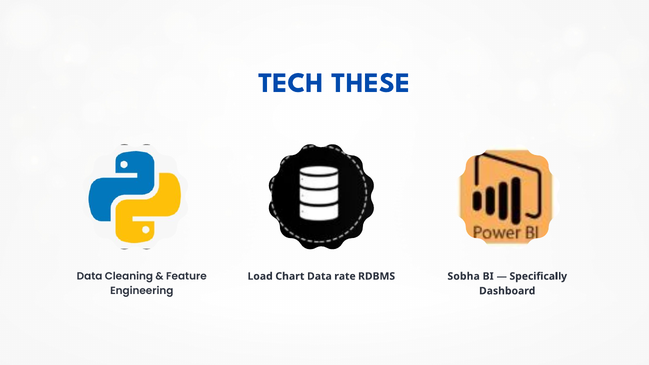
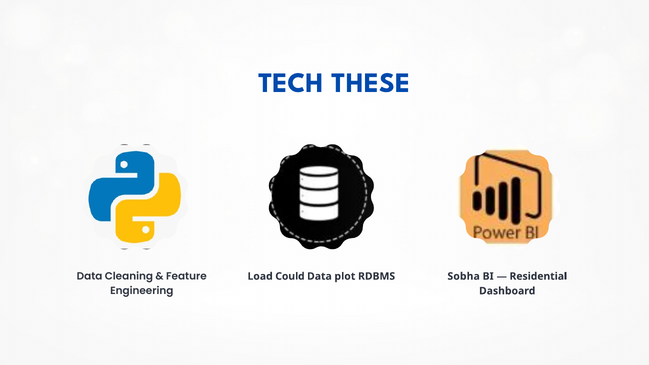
Chart: Chart -> Could (290, 276)
rate: rate -> plot (345, 276)
Specifically: Specifically -> Residential (538, 276)
